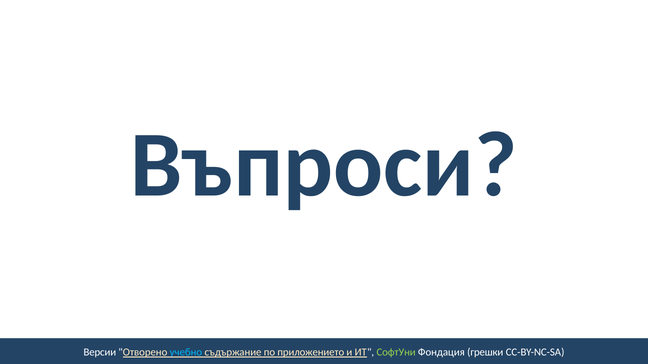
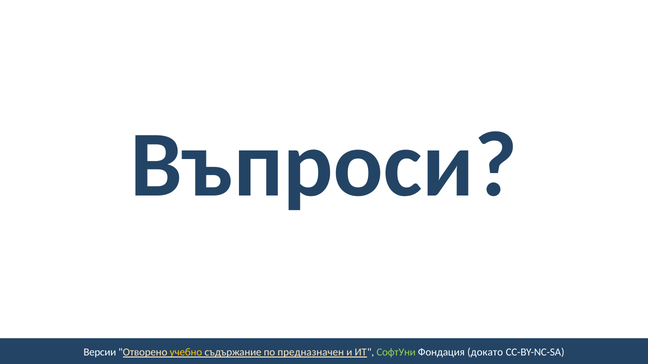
учебно colour: light blue -> yellow (186, 353)
приложението: приложението -> предназначен (311, 353)
грешки: грешки -> докато (485, 353)
